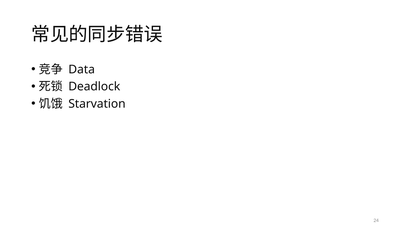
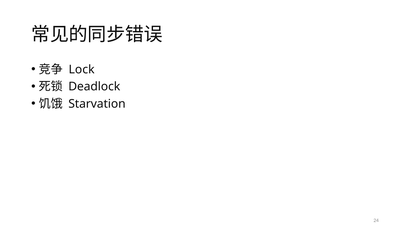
Data: Data -> Lock (82, 69)
